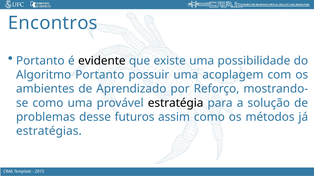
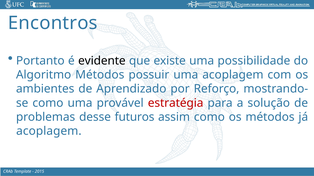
Algoritmo Portanto: Portanto -> Métodos (100, 75)
estratégia colour: black -> red (176, 103)
estratégias: estratégias -> acoplagem (49, 132)
